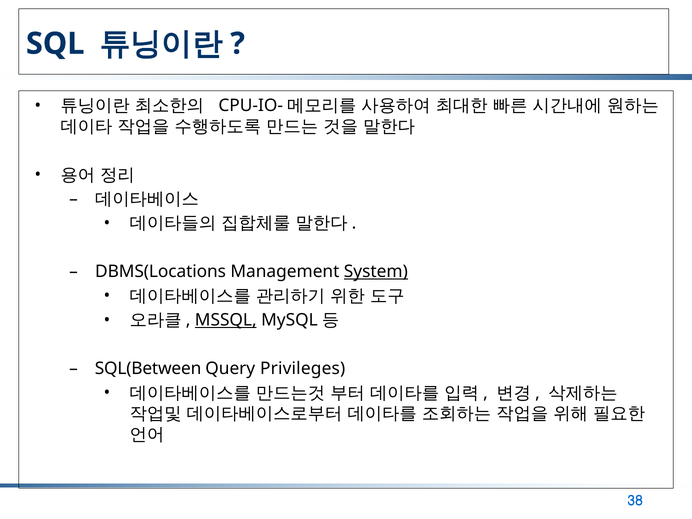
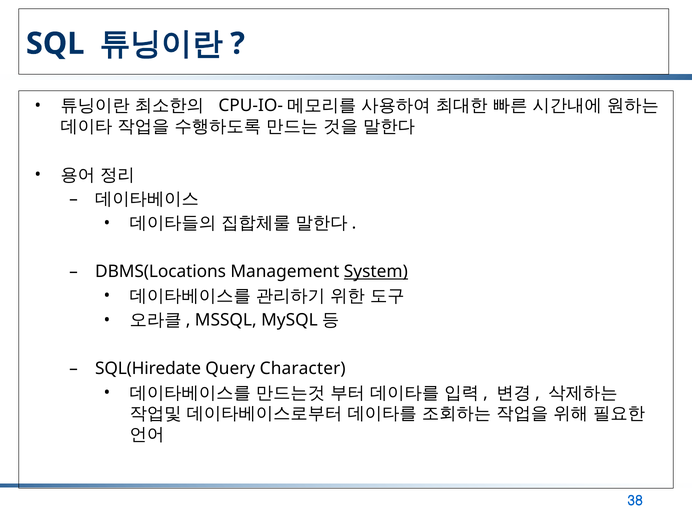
MSSQL underline: present -> none (226, 320)
SQL(Between: SQL(Between -> SQL(Hiredate (148, 369)
Privileges: Privileges -> Character (303, 369)
